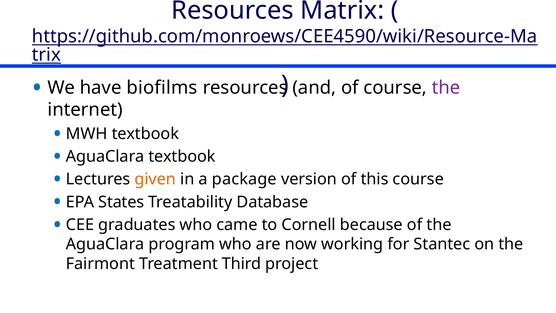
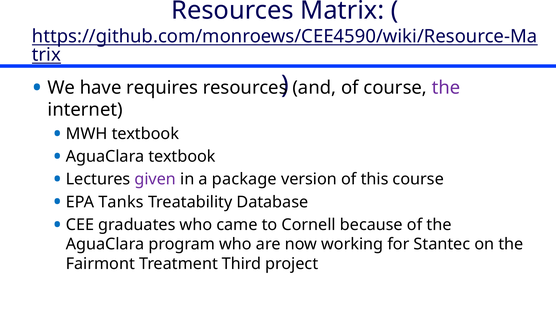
biofilms: biofilms -> requires (162, 87)
given colour: orange -> purple (155, 179)
States: States -> Tanks (121, 202)
